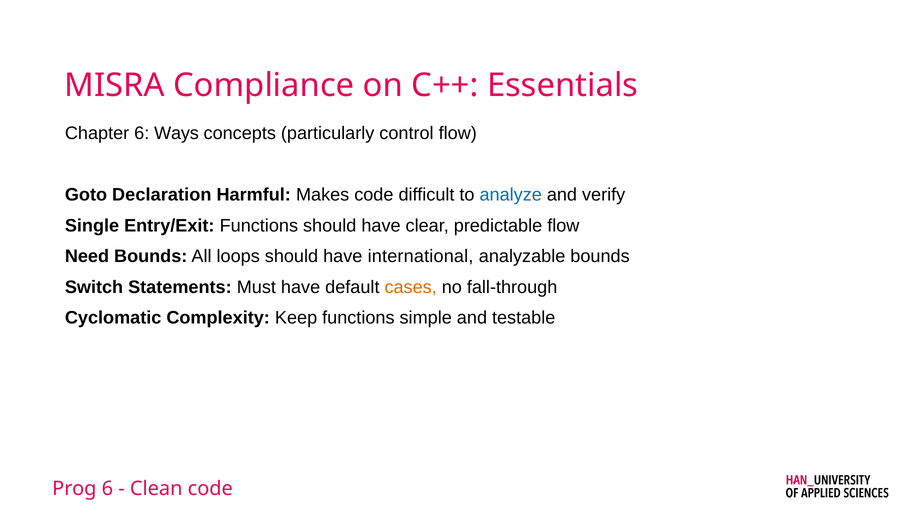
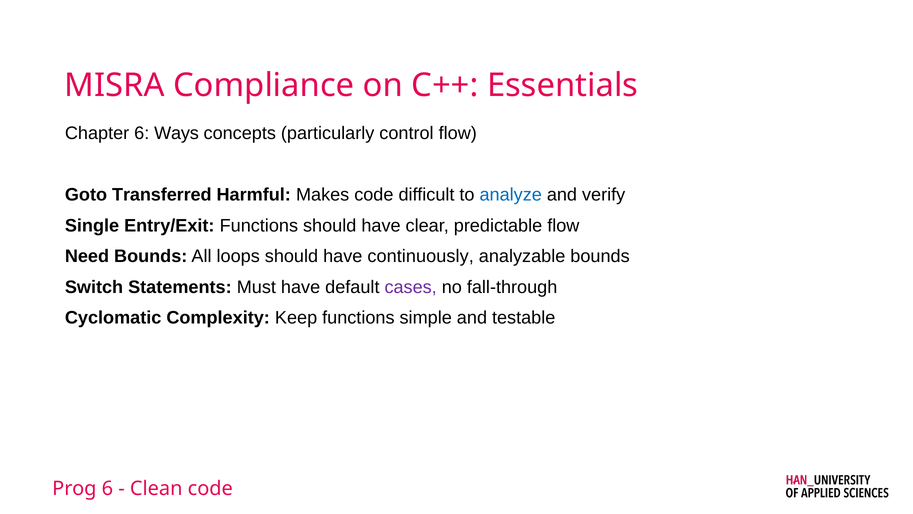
Declaration: Declaration -> Transferred (162, 195)
international: international -> continuously (421, 256)
cases colour: orange -> purple (411, 287)
